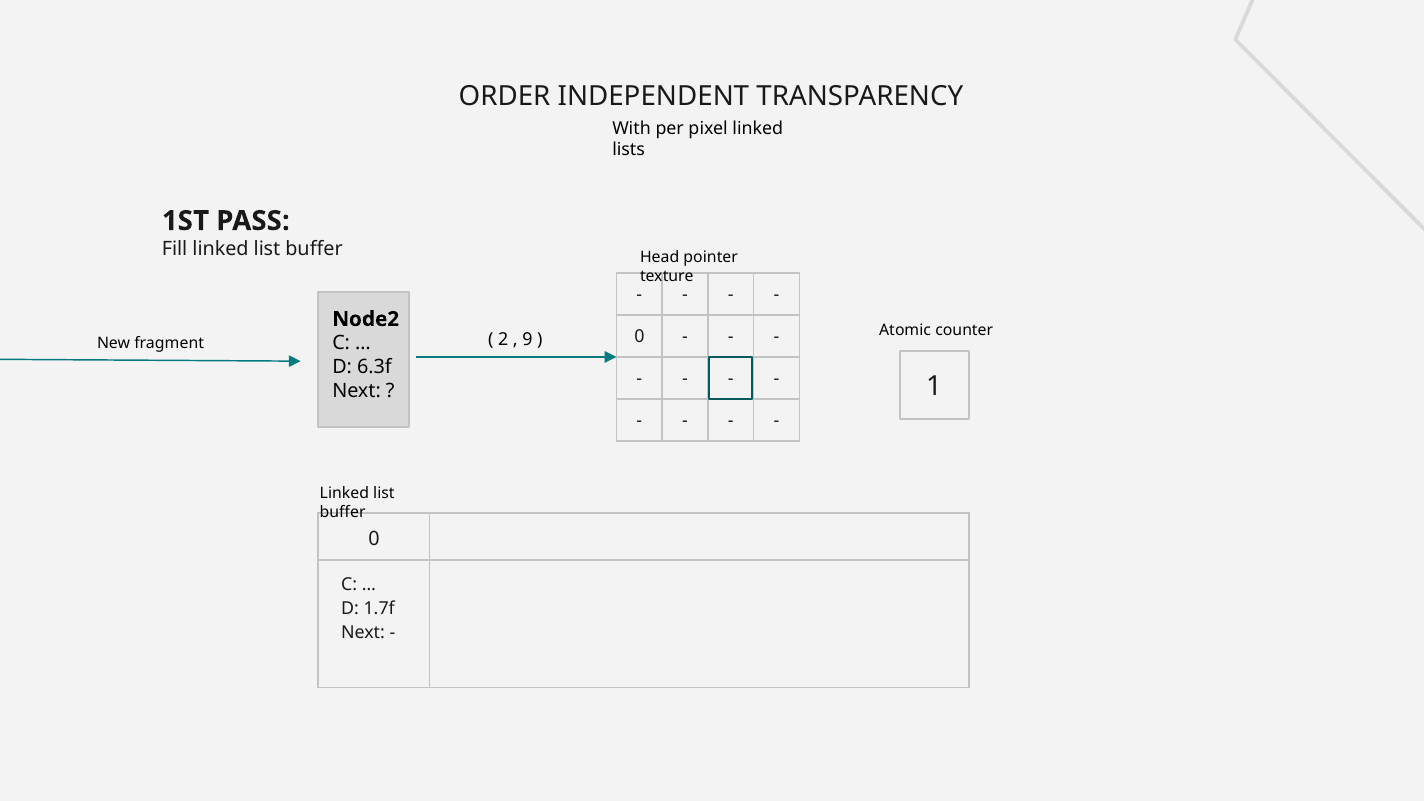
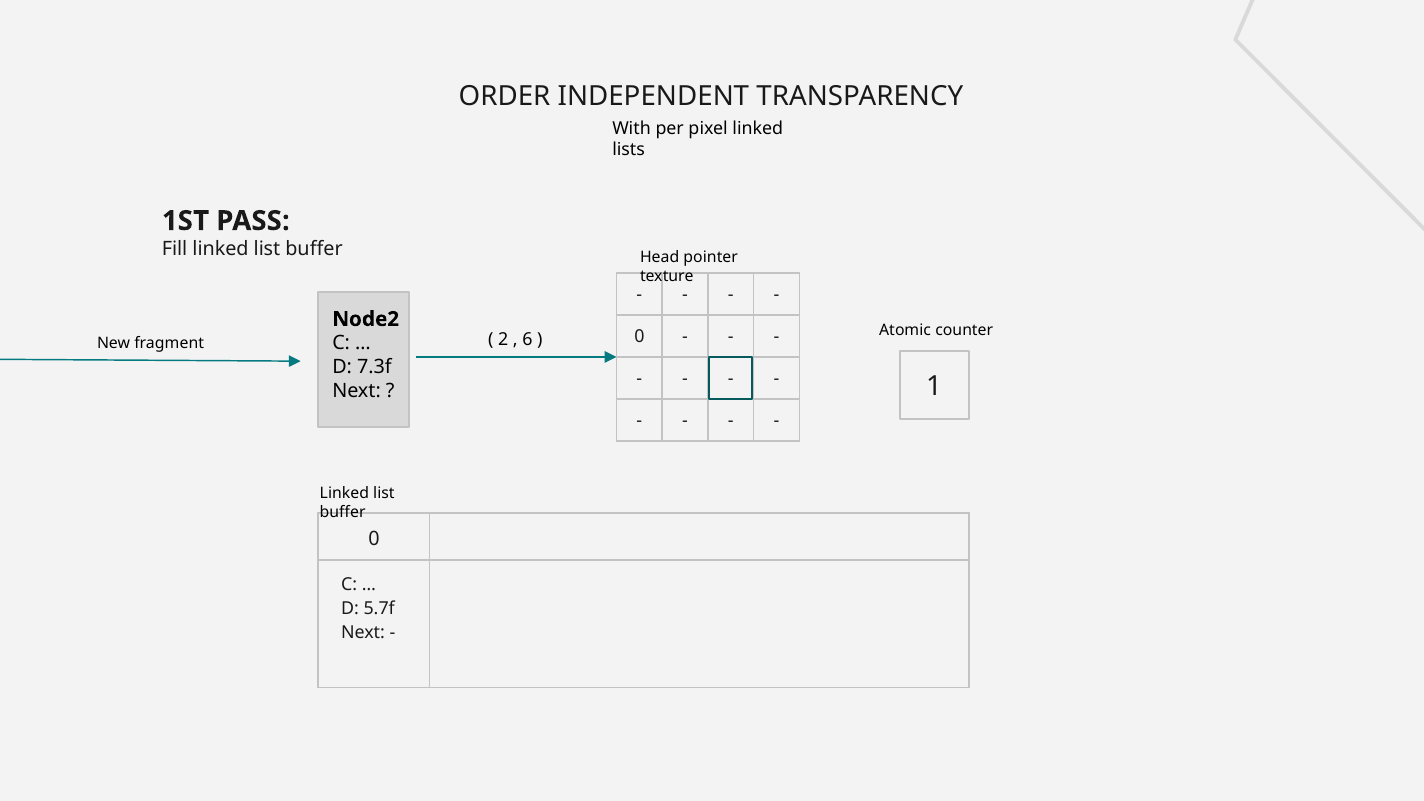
9: 9 -> 6 (528, 340)
6.3f: 6.3f -> 7.3f (374, 367)
1.7f: 1.7f -> 5.7f (379, 609)
